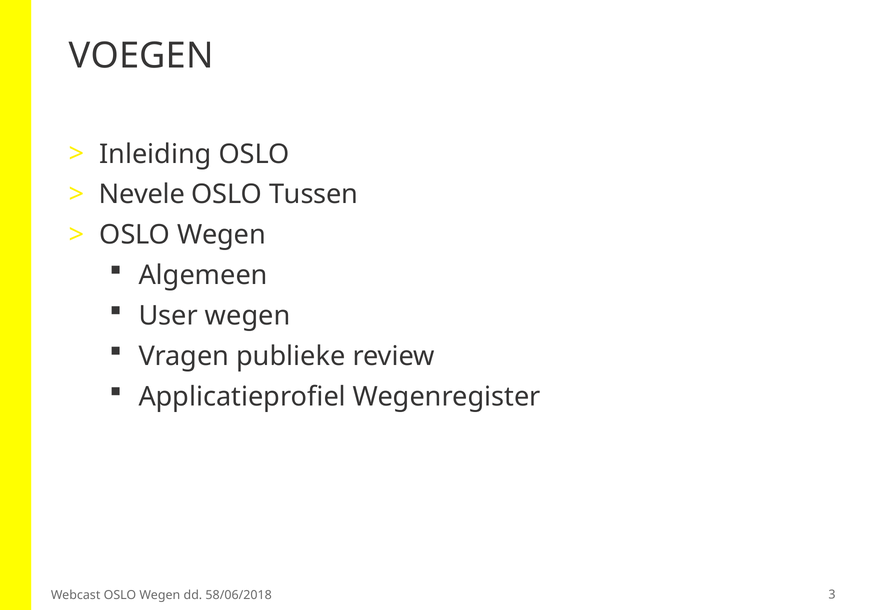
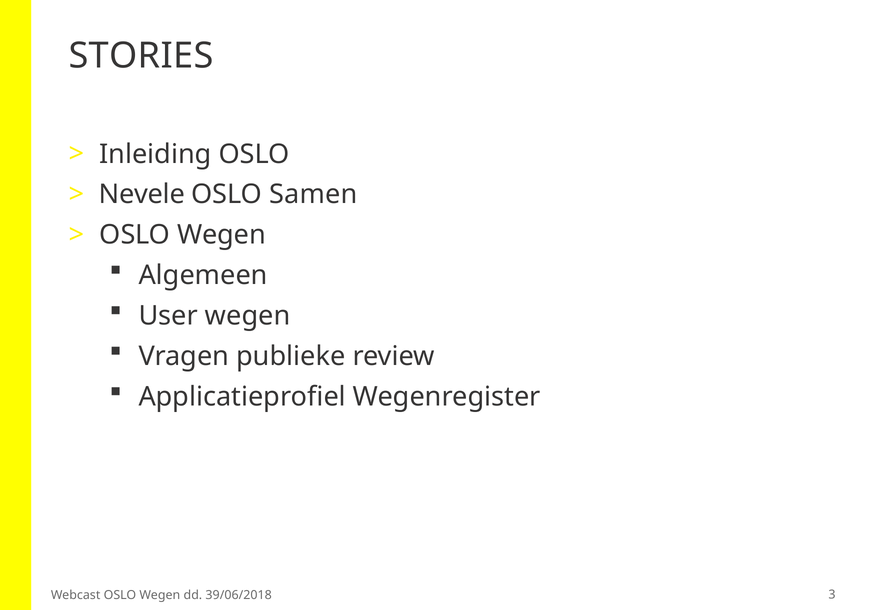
VOEGEN: VOEGEN -> STORIES (141, 56)
Tussen: Tussen -> Samen (313, 195)
58/06/2018: 58/06/2018 -> 39/06/2018 (239, 596)
